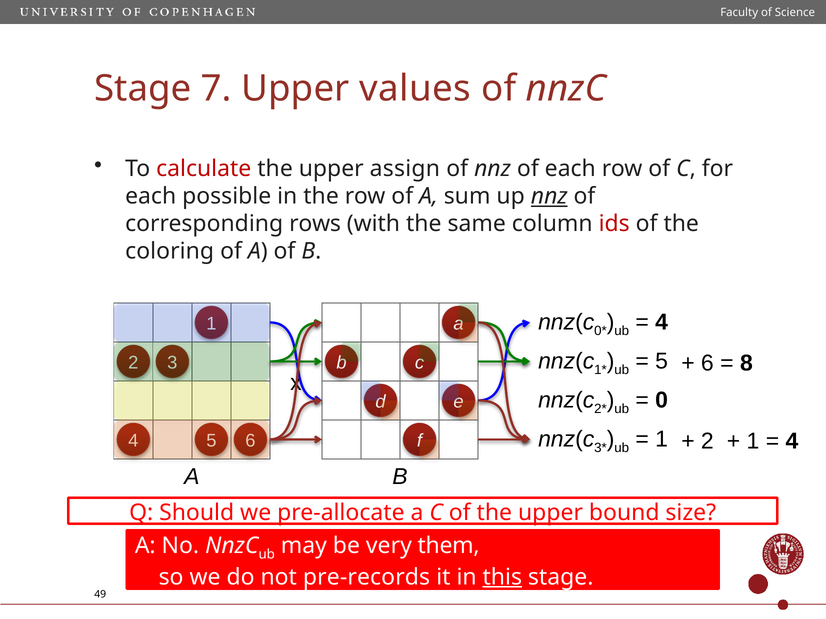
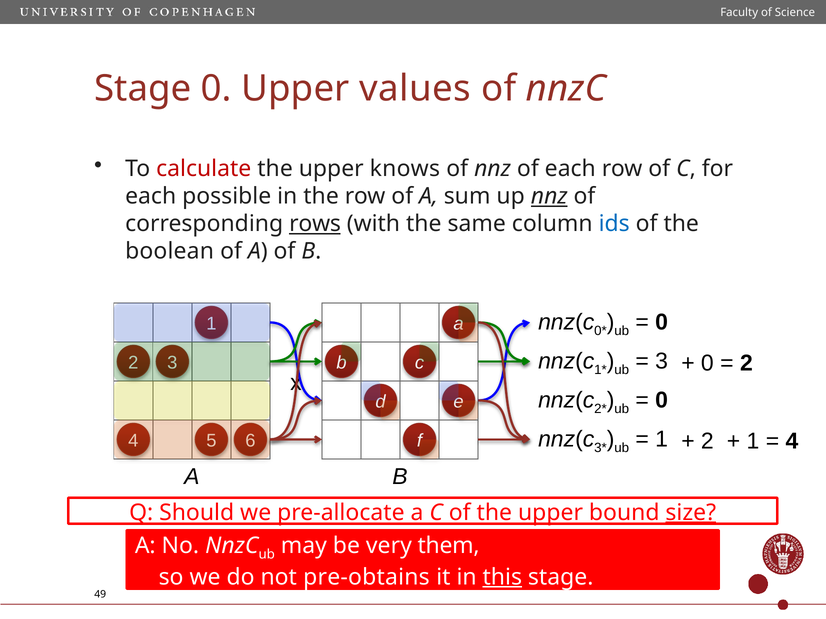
Stage 7: 7 -> 0 (216, 89)
assign: assign -> knows (405, 169)
rows underline: none -> present (315, 224)
ids colour: red -> blue (614, 224)
coloring: coloring -> boolean (170, 252)
4: 4 -> 0 (662, 322)
5: 5 -> 3 (662, 361)
6: 6 -> 0 (707, 363)
8: 8 -> 2 (746, 363)
size underline: none -> present (691, 513)
pre-records: pre-records -> pre-obtains (366, 577)
